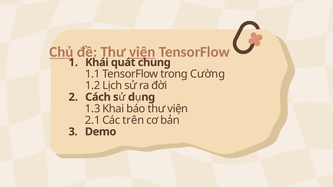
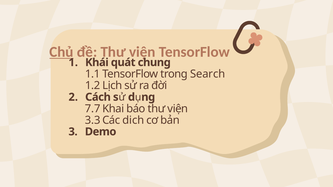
viện underline: present -> none (142, 52)
Cường: Cường -> Search (208, 74)
1.3: 1.3 -> 7.7 (93, 109)
2.1: 2.1 -> 3.3 (93, 120)
trên: trên -> dịch (133, 120)
